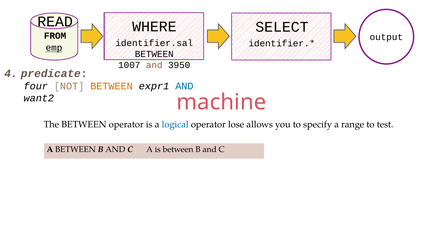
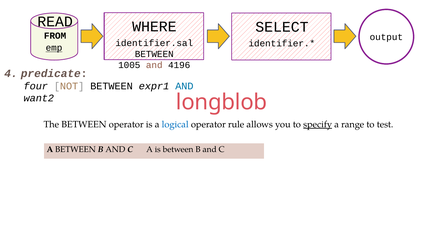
1007: 1007 -> 1005 (129, 65)
3950: 3950 -> 4196 (179, 65)
BETWEEN colour: orange -> black (112, 86)
machine: machine -> longblob (222, 102)
lose: lose -> rule (236, 125)
specify underline: none -> present (318, 125)
